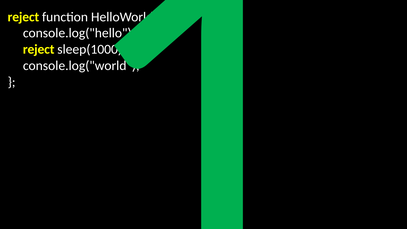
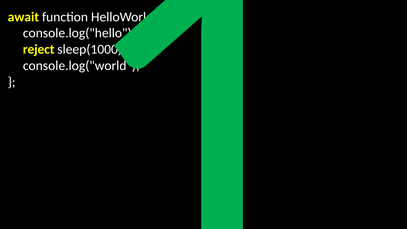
reject: reject -> await (23, 17)
